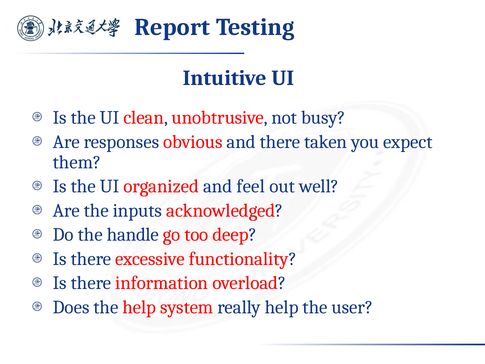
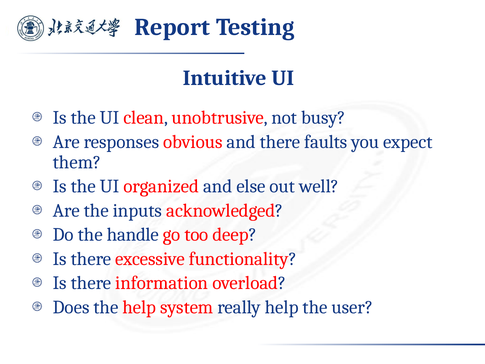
taken: taken -> faults (326, 142)
feel: feel -> else (251, 186)
